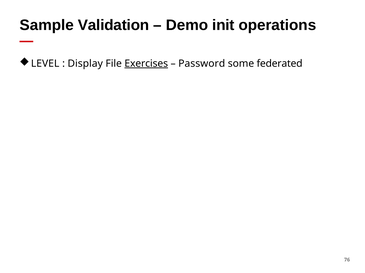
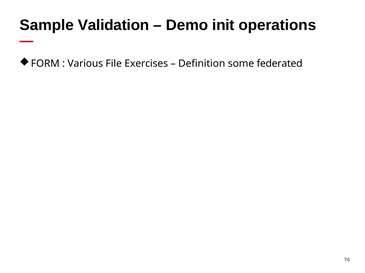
LEVEL: LEVEL -> FORM (45, 64)
Display: Display -> Various (85, 64)
Exercises underline: present -> none (146, 64)
Password: Password -> Definition (202, 64)
